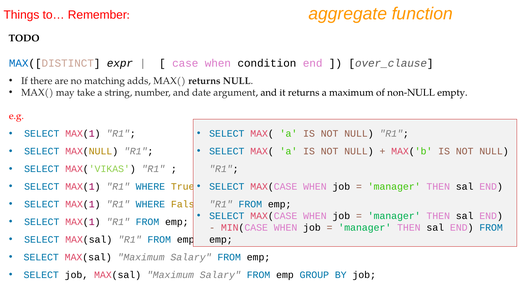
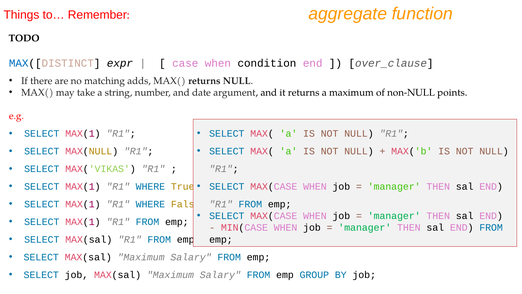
empty: empty -> points (452, 92)
